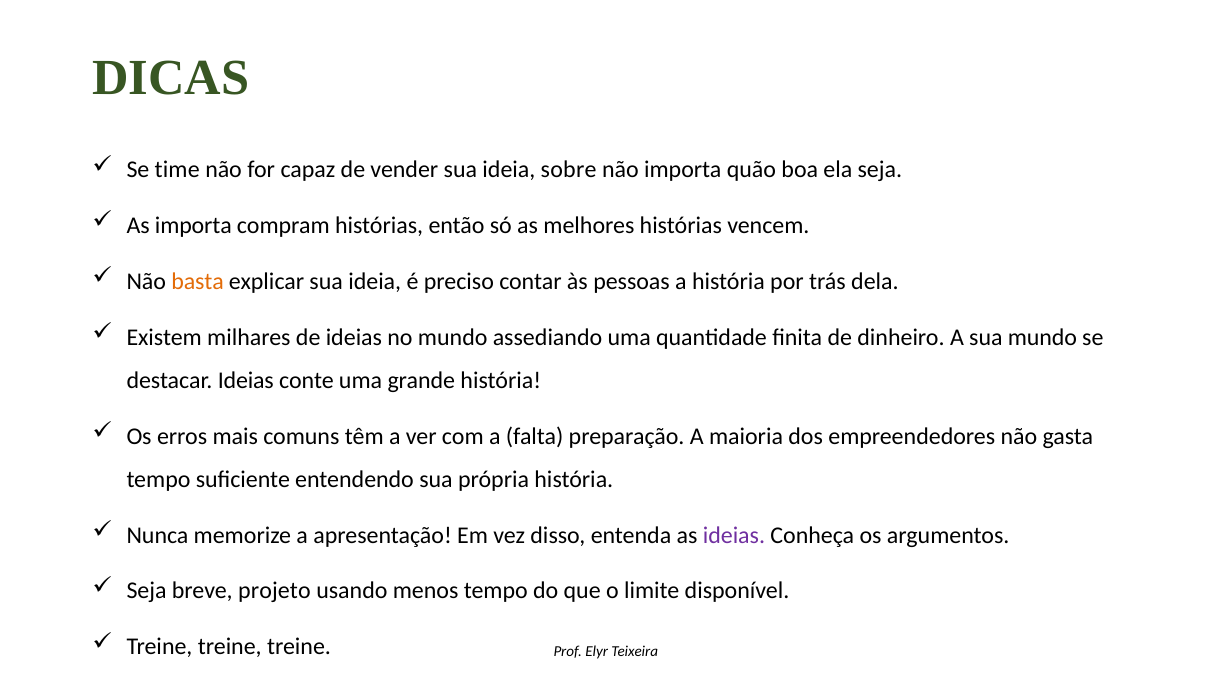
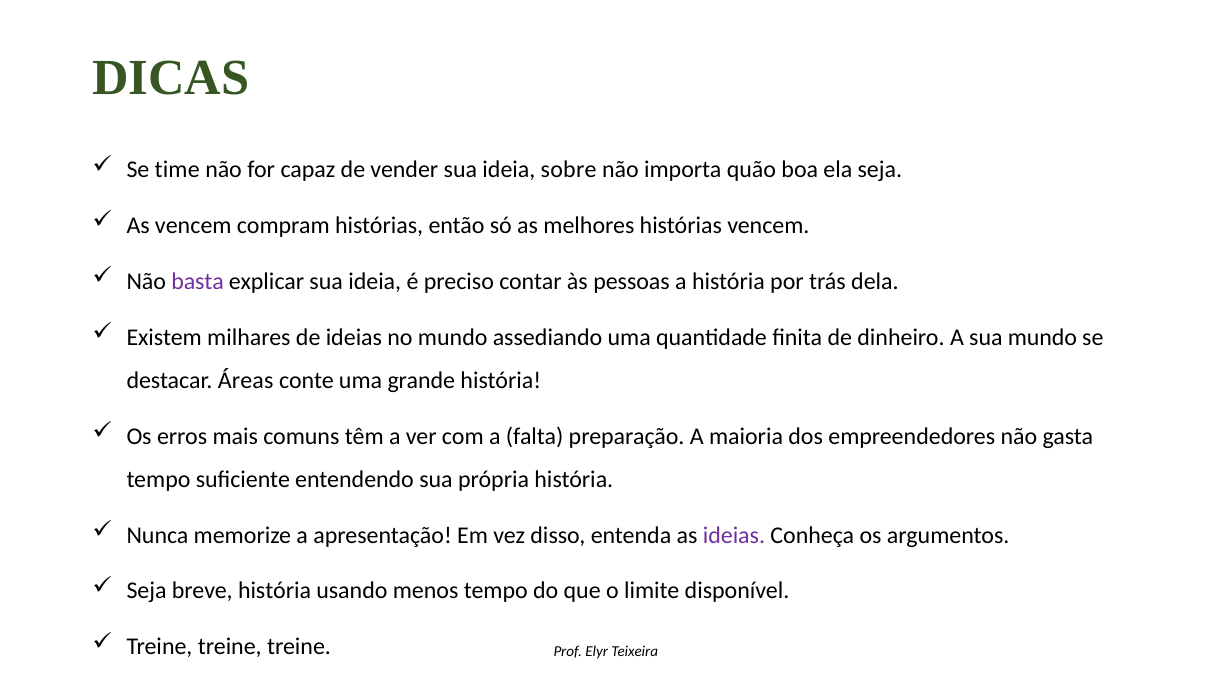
As importa: importa -> vencem (193, 226)
basta colour: orange -> purple (198, 281)
destacar Ideias: Ideias -> Áreas (246, 380)
breve projeto: projeto -> história (275, 591)
